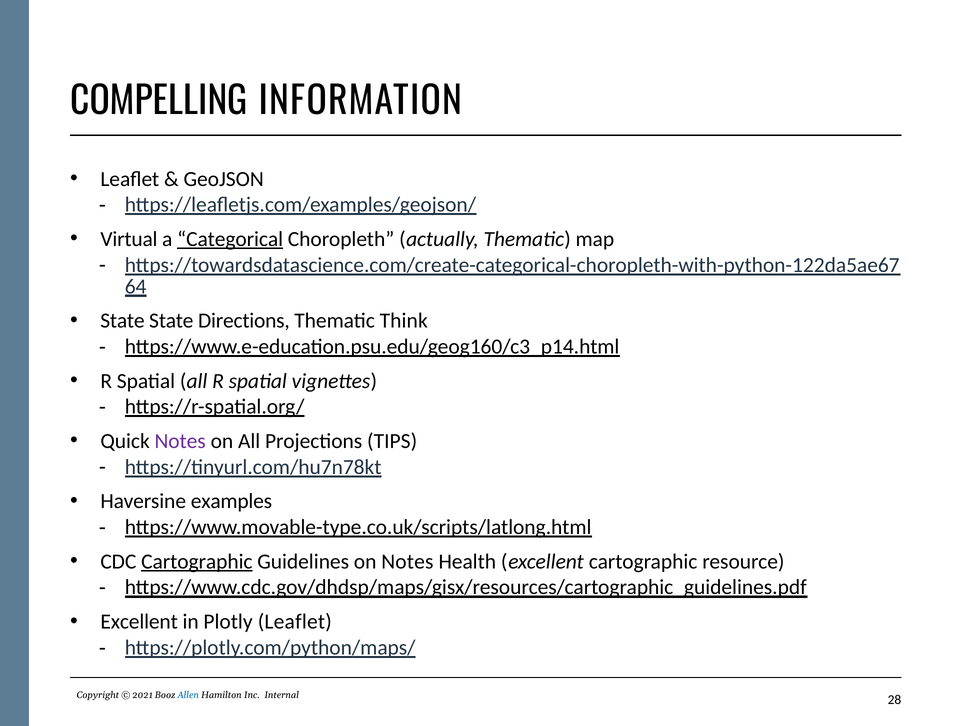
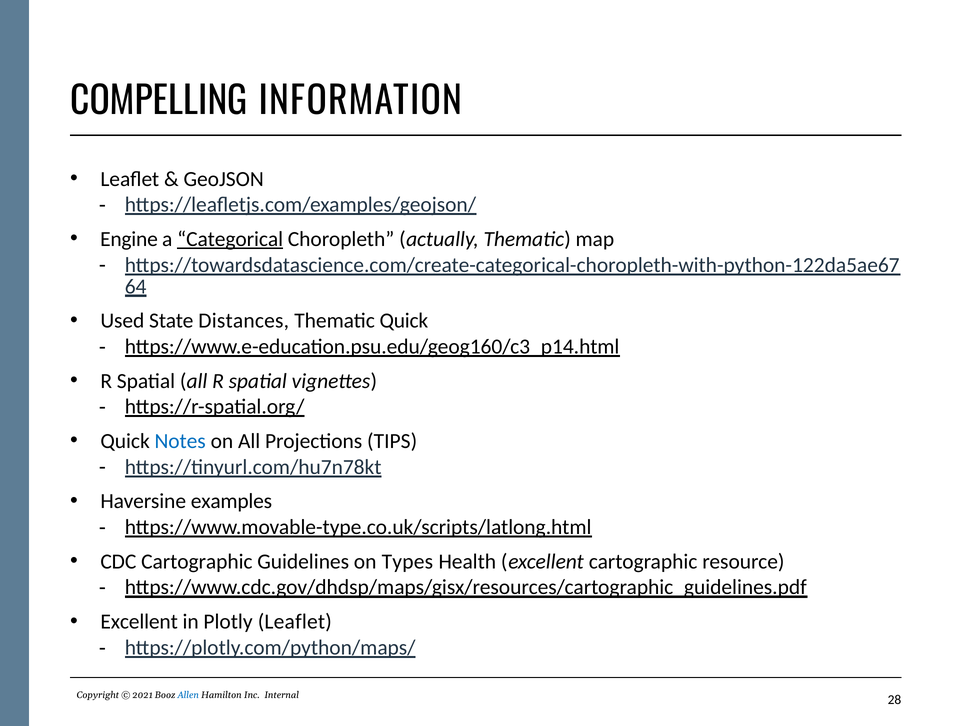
Virtual: Virtual -> Engine (129, 239)
State: State -> Used (122, 321)
Directions: Directions -> Distances (244, 321)
Thematic Think: Think -> Quick (404, 321)
Notes colour: purple -> blue (180, 441)
Cartographic underline: present -> none (197, 562)
on Notes: Notes -> Types (407, 562)
